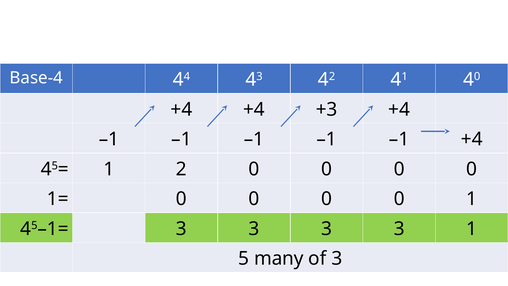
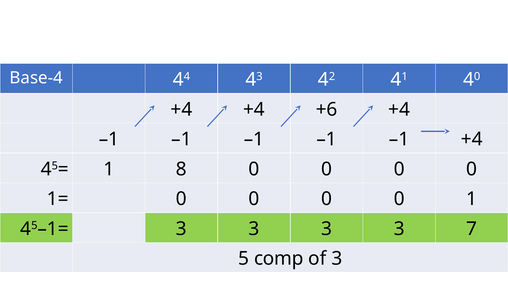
+3: +3 -> +6 (327, 109)
2: 2 -> 8 (181, 169)
3 1: 1 -> 7 (472, 229)
many: many -> comp (279, 258)
